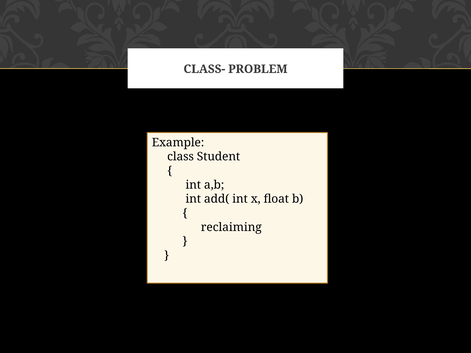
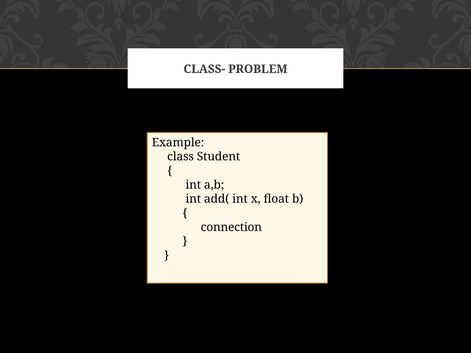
reclaiming: reclaiming -> connection (231, 227)
